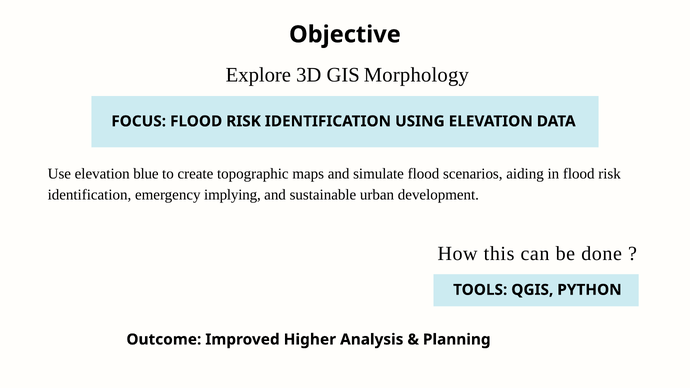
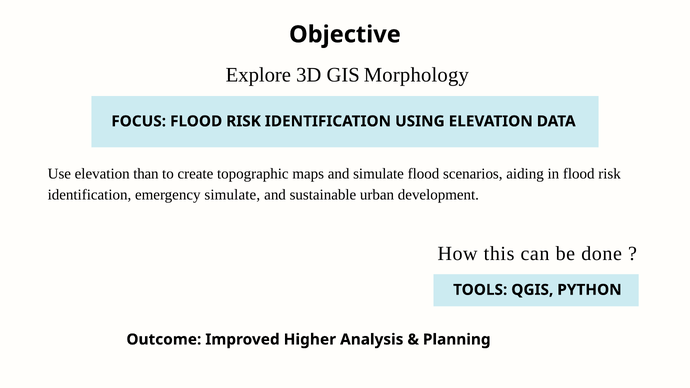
blue: blue -> than (146, 174)
emergency implying: implying -> simulate (232, 195)
